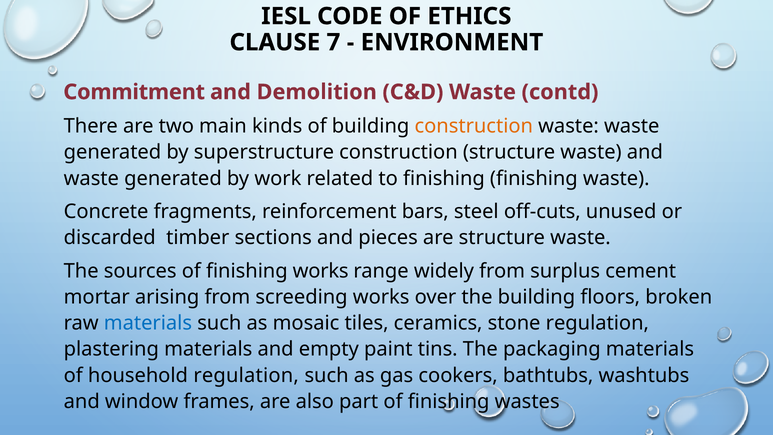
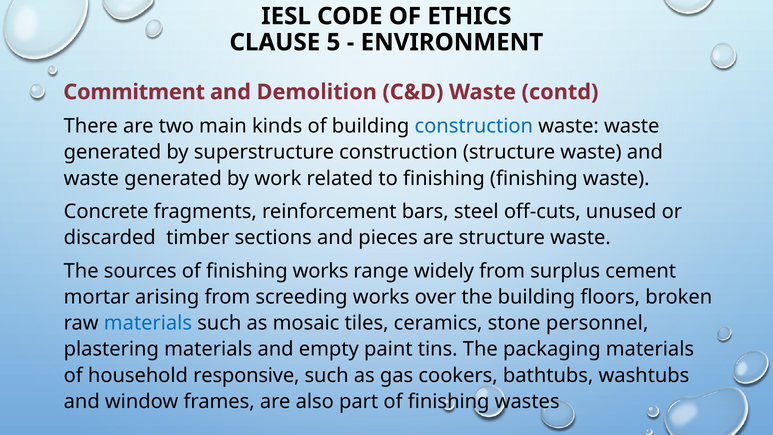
7: 7 -> 5 (333, 42)
construction colour: orange -> blue (474, 126)
stone regulation: regulation -> personnel (597, 323)
household regulation: regulation -> responsive (246, 375)
